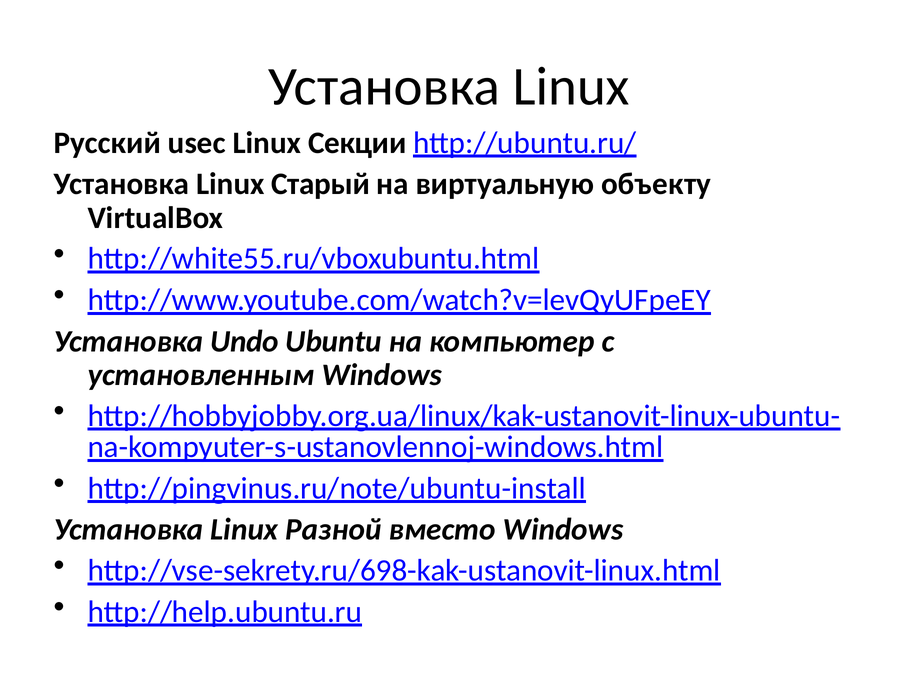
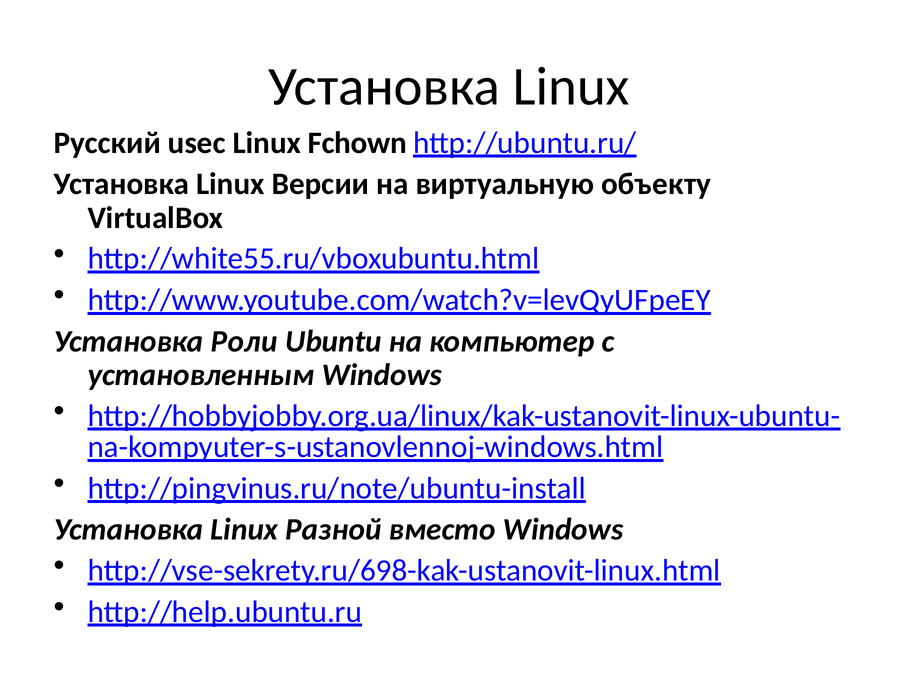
Секции: Секции -> Fchown (357, 143)
Старый: Старый -> Версии (320, 184)
Undo: Undo -> Роли (244, 342)
